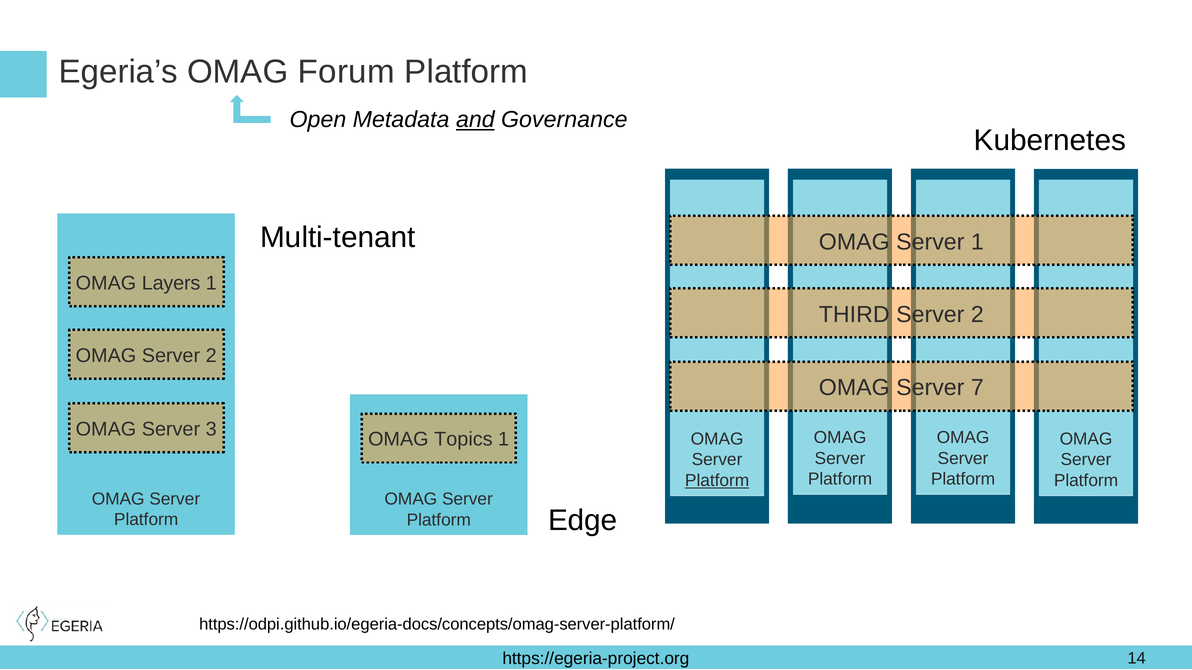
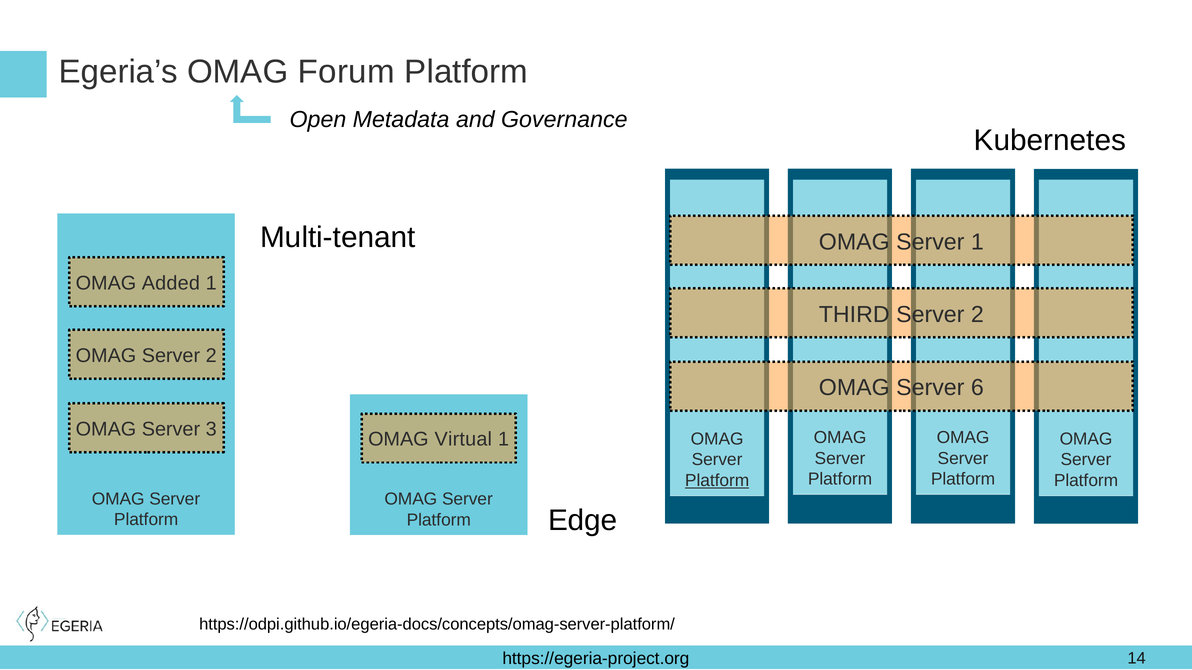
and underline: present -> none (475, 120)
Layers: Layers -> Added (171, 284)
7: 7 -> 6 (977, 388)
Topics: Topics -> Virtual (463, 440)
